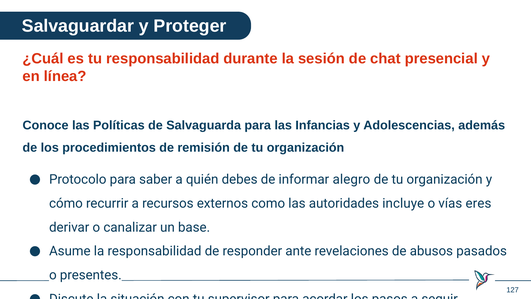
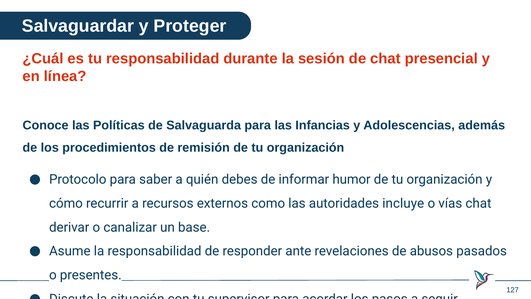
alegro: alegro -> humor (352, 179)
vías eres: eres -> chat (478, 203)
